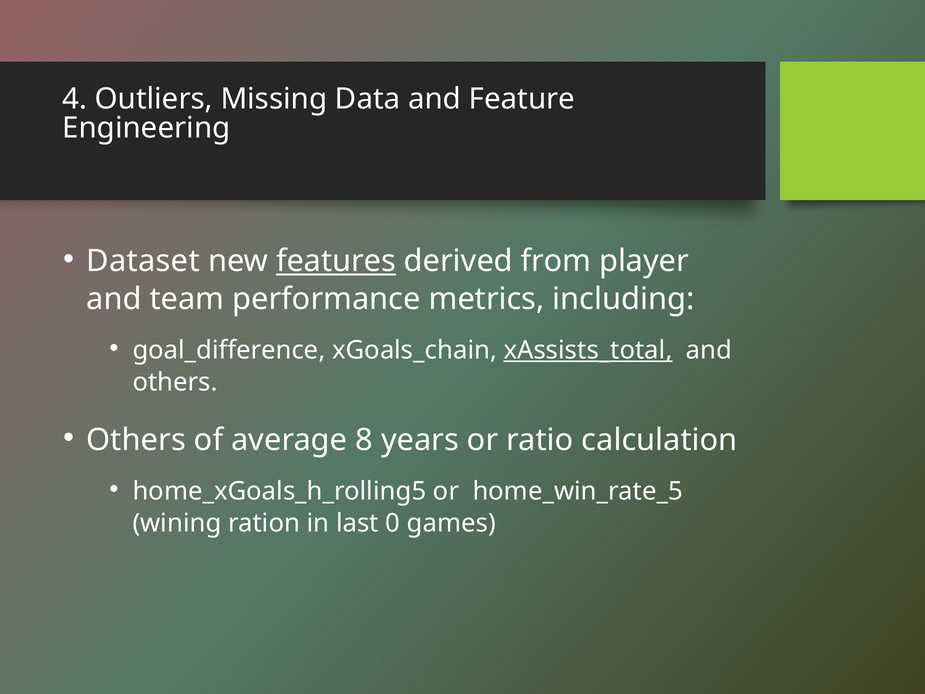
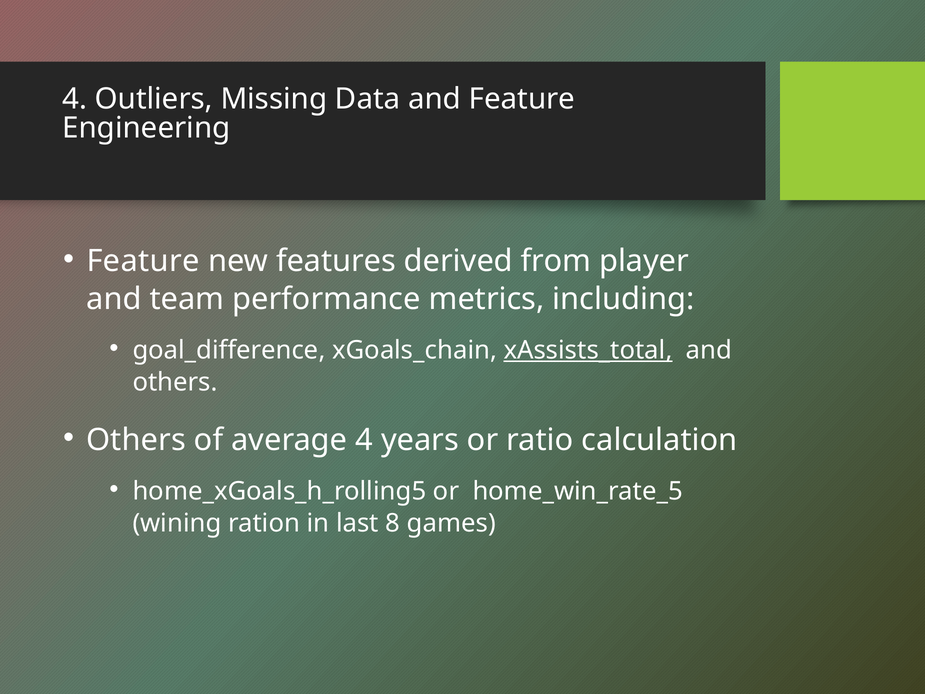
Dataset: Dataset -> Feature (143, 261)
features underline: present -> none (336, 261)
average 8: 8 -> 4 (364, 440)
0: 0 -> 8 (393, 523)
